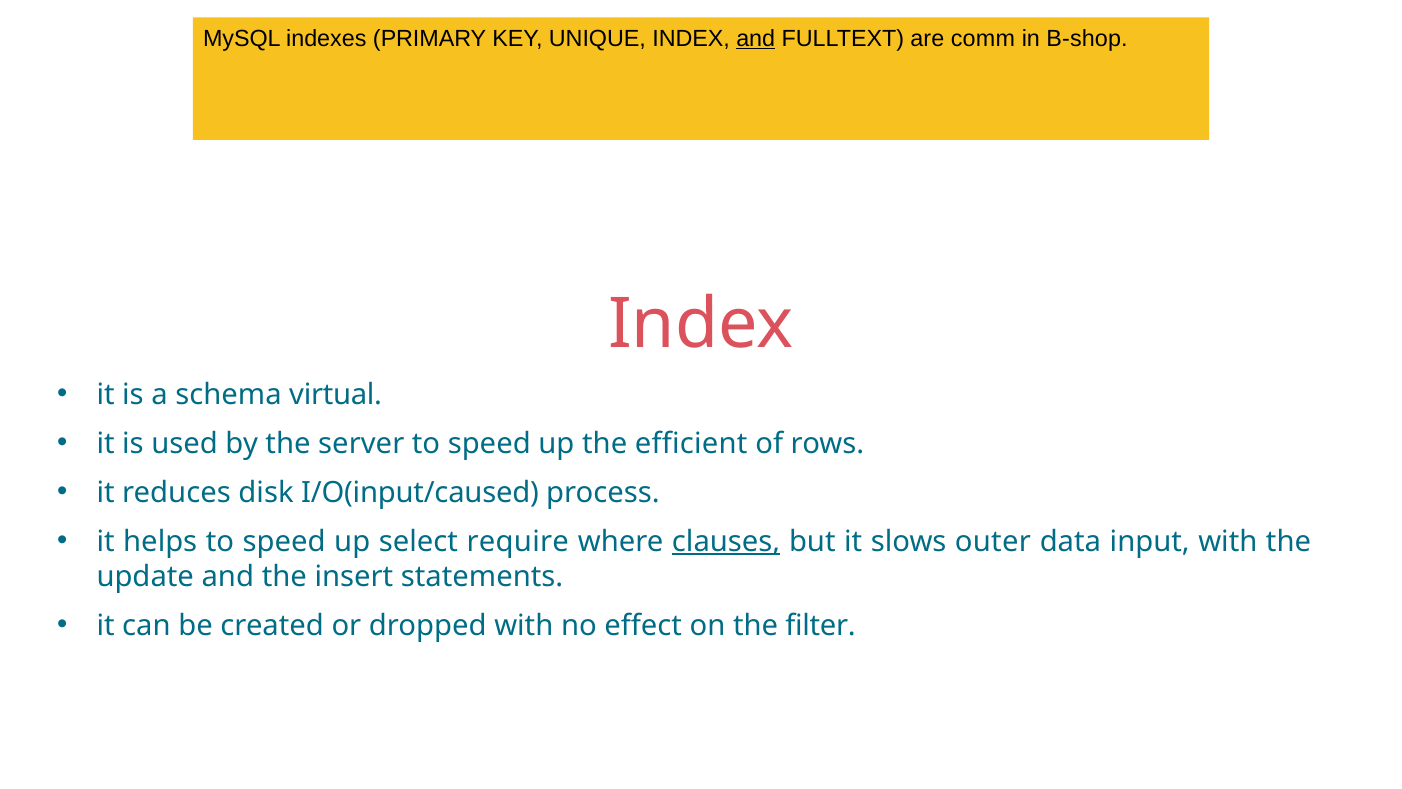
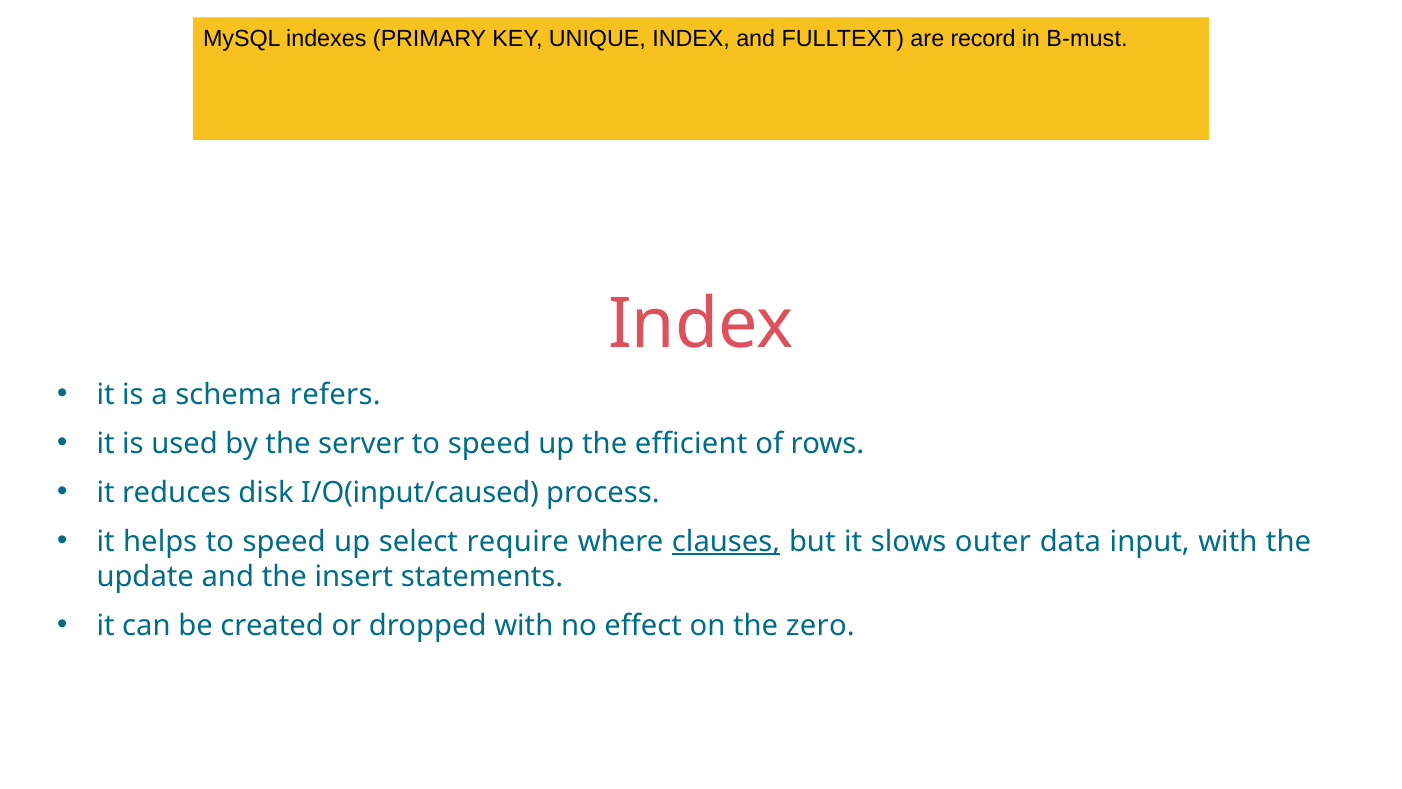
and underline: present -> none (756, 38)
comm: comm -> record (983, 38)
B-shop: B-shop -> B-must (1087, 38)
virtual: virtual -> refers (335, 394)
filter: filter -> zero (820, 625)
